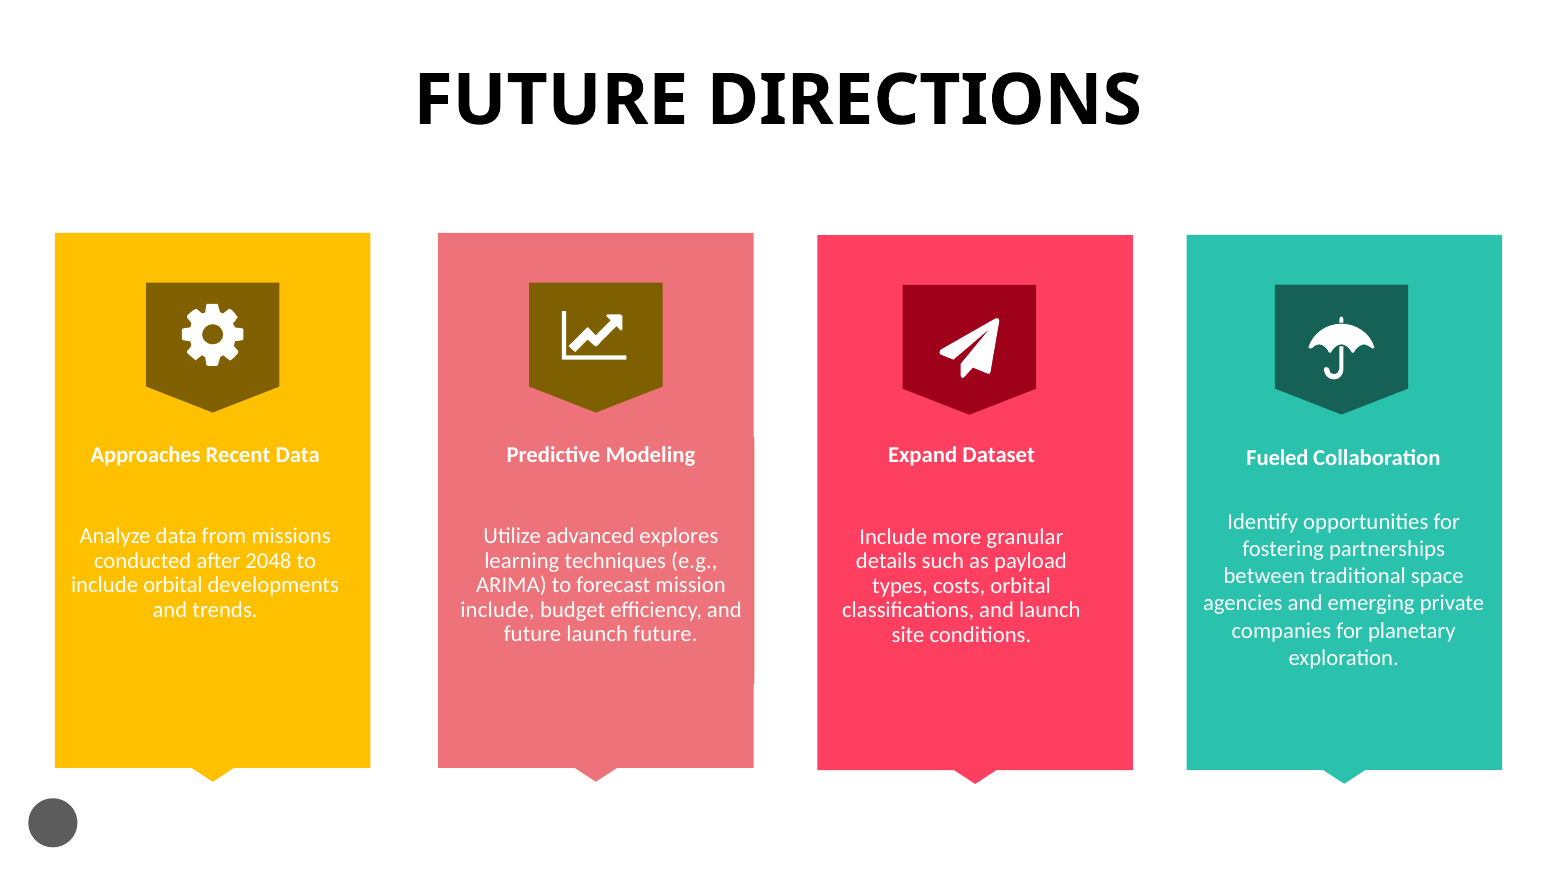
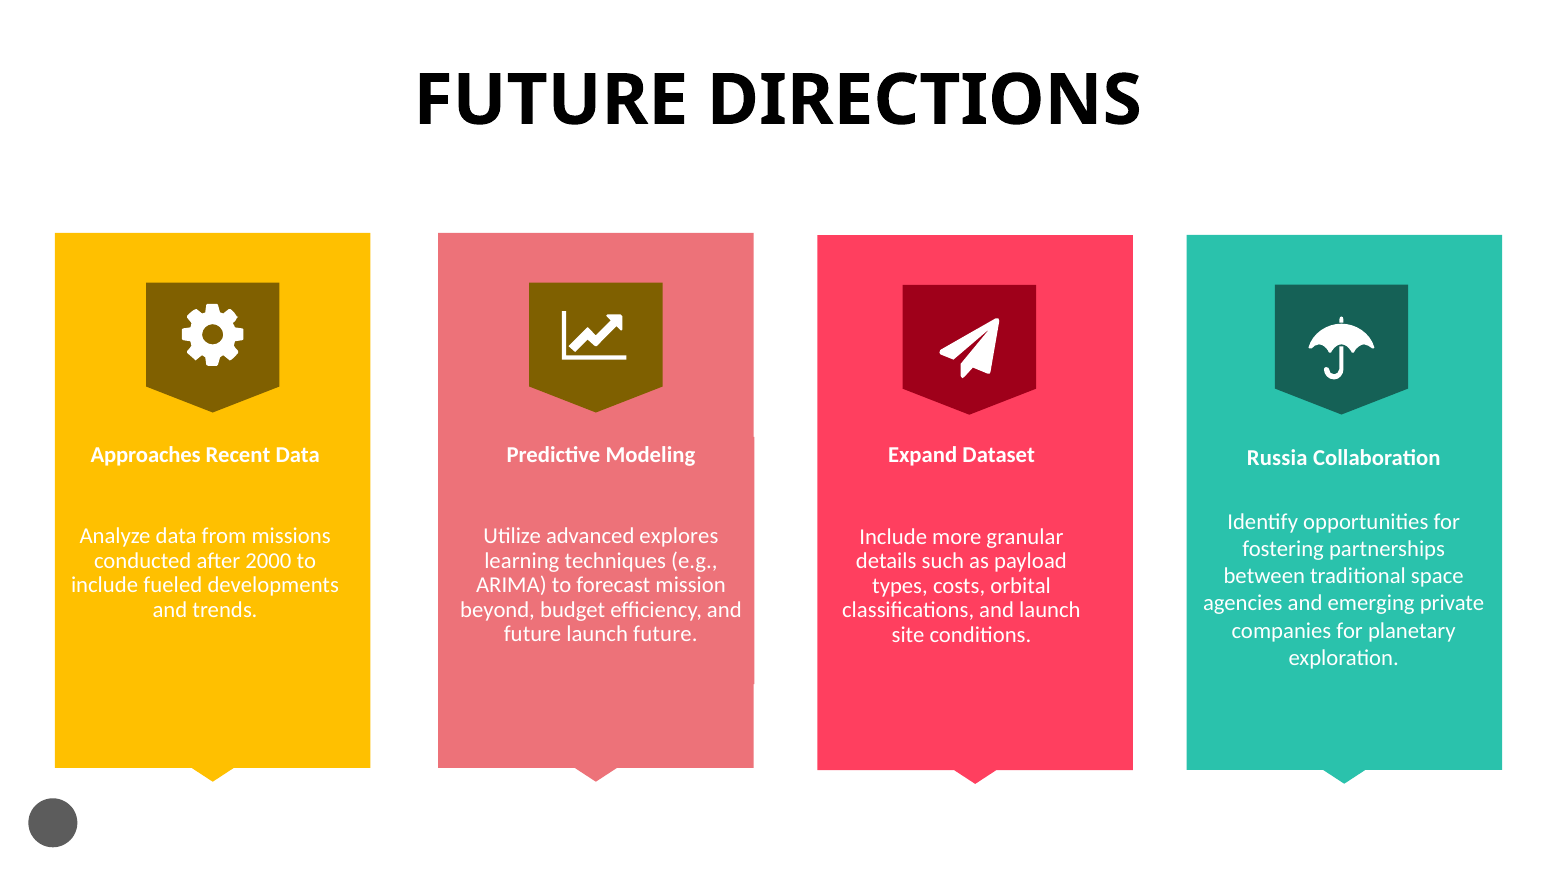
Fueled: Fueled -> Russia (1277, 458)
2048: 2048 -> 2000 (268, 561)
include orbital: orbital -> fueled (173, 585)
include: include -> beyond (498, 610)
